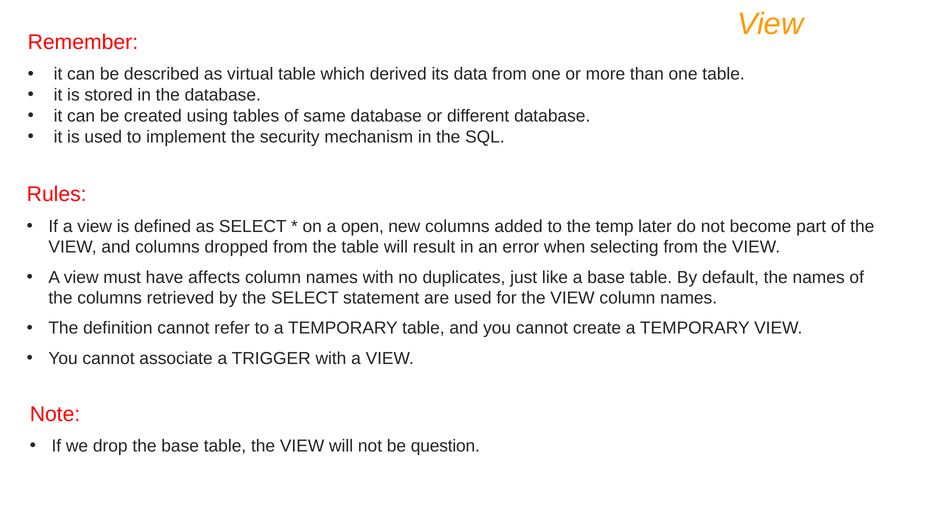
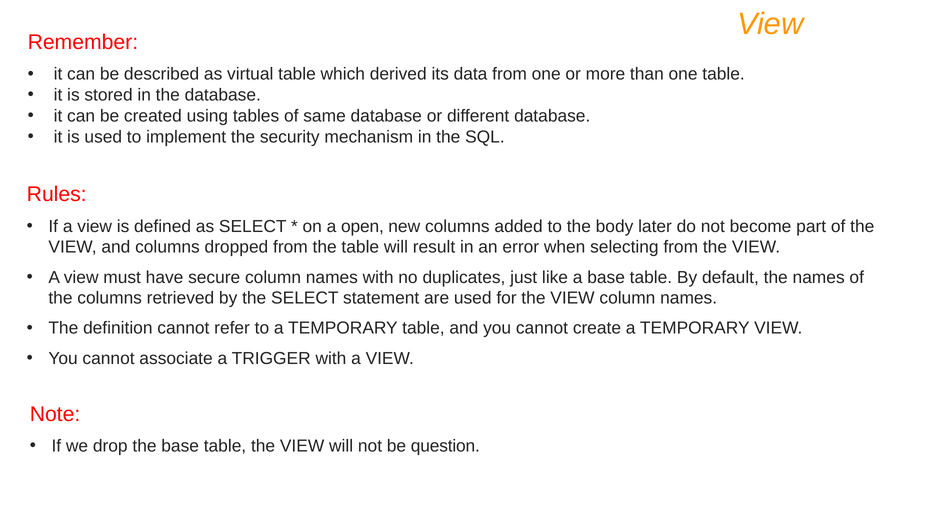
temp: temp -> body (615, 226)
affects: affects -> secure (214, 277)
